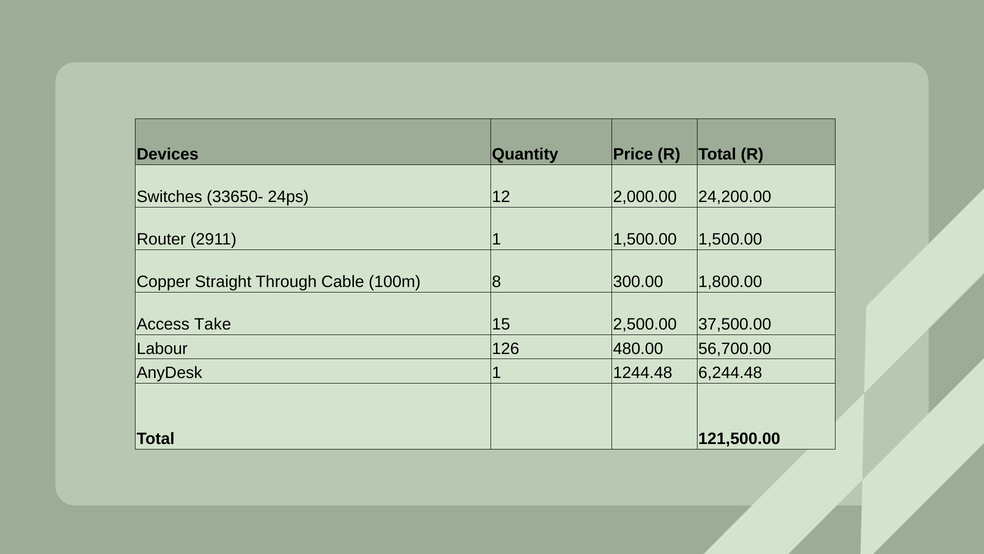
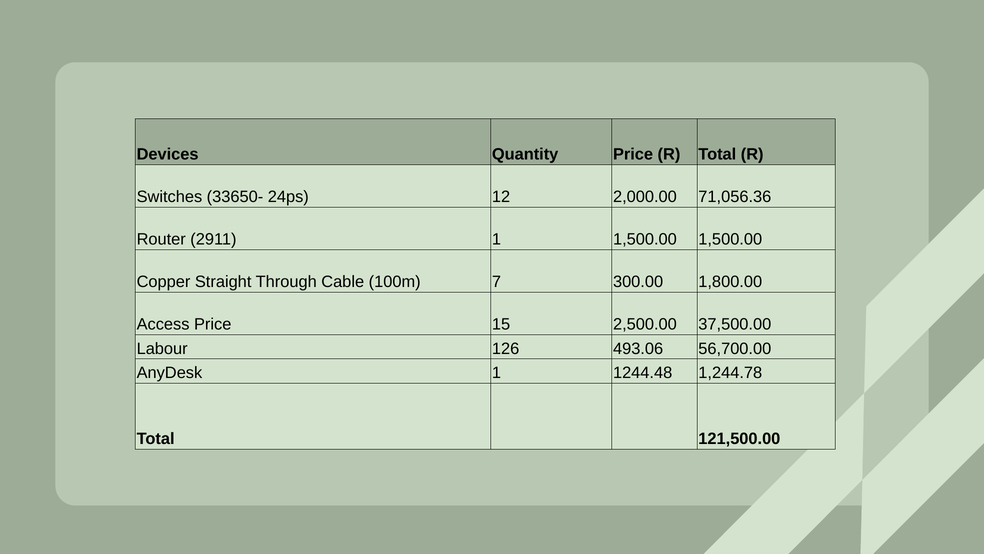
24,200.00: 24,200.00 -> 71,056.36 (735, 197)
8: 8 -> 7 (496, 282)
Access Take: Take -> Price (213, 324)
480.00: 480.00 -> 493.06 (638, 348)
6,244.48: 6,244.48 -> 1,244.78 (730, 372)
